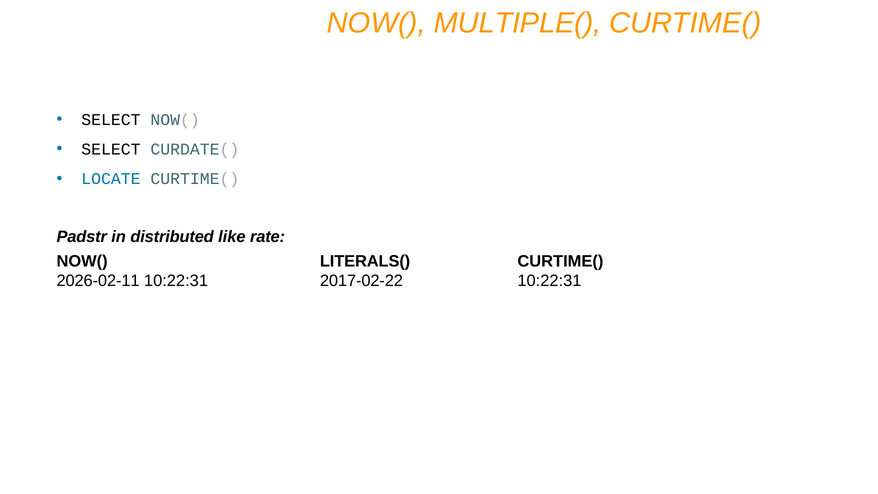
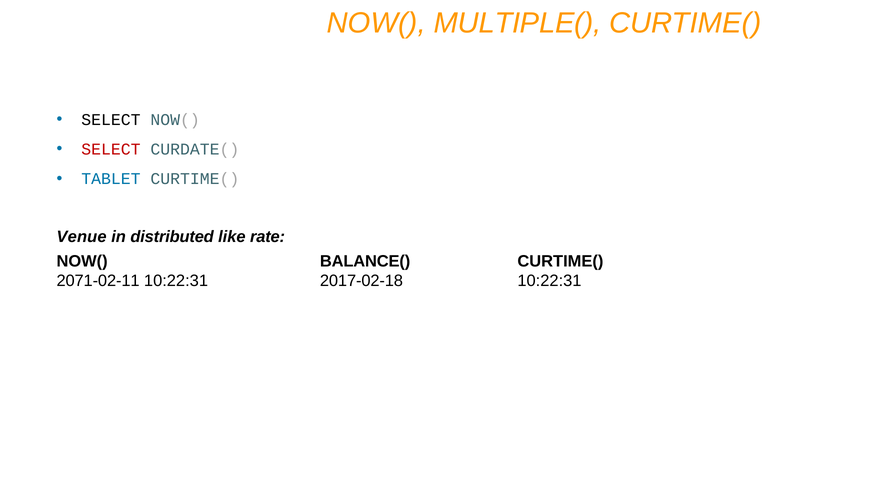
SELECT colour: black -> red (111, 149)
LOCATE: LOCATE -> TABLET (111, 179)
Padstr: Padstr -> Venue (82, 237)
LITERALS(: LITERALS( -> BALANCE( (365, 261)
2026-02-11: 2026-02-11 -> 2071-02-11 (98, 281)
2017-02-22: 2017-02-22 -> 2017-02-18 (361, 281)
